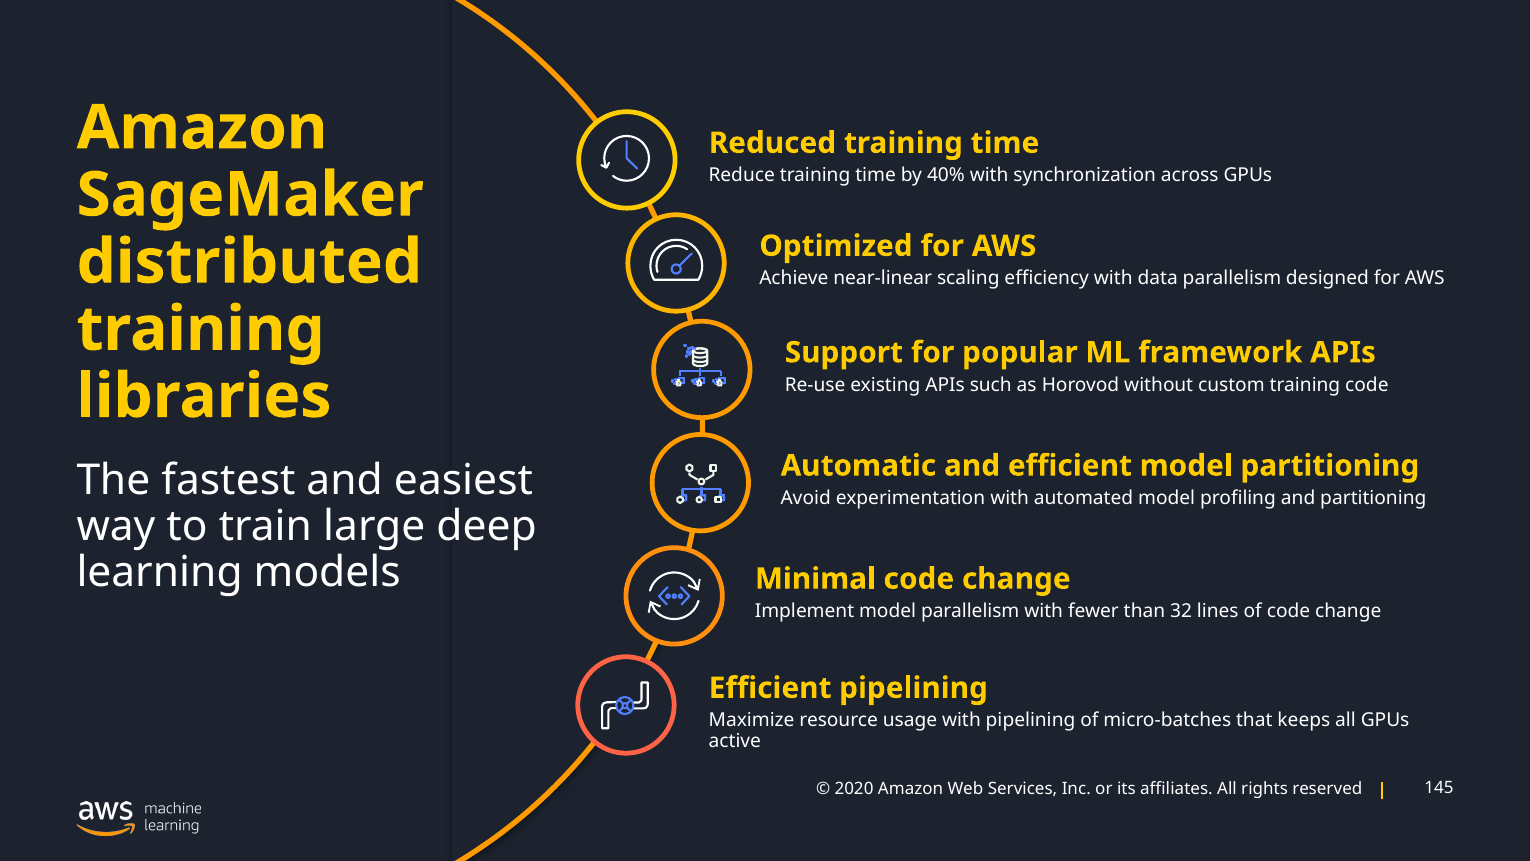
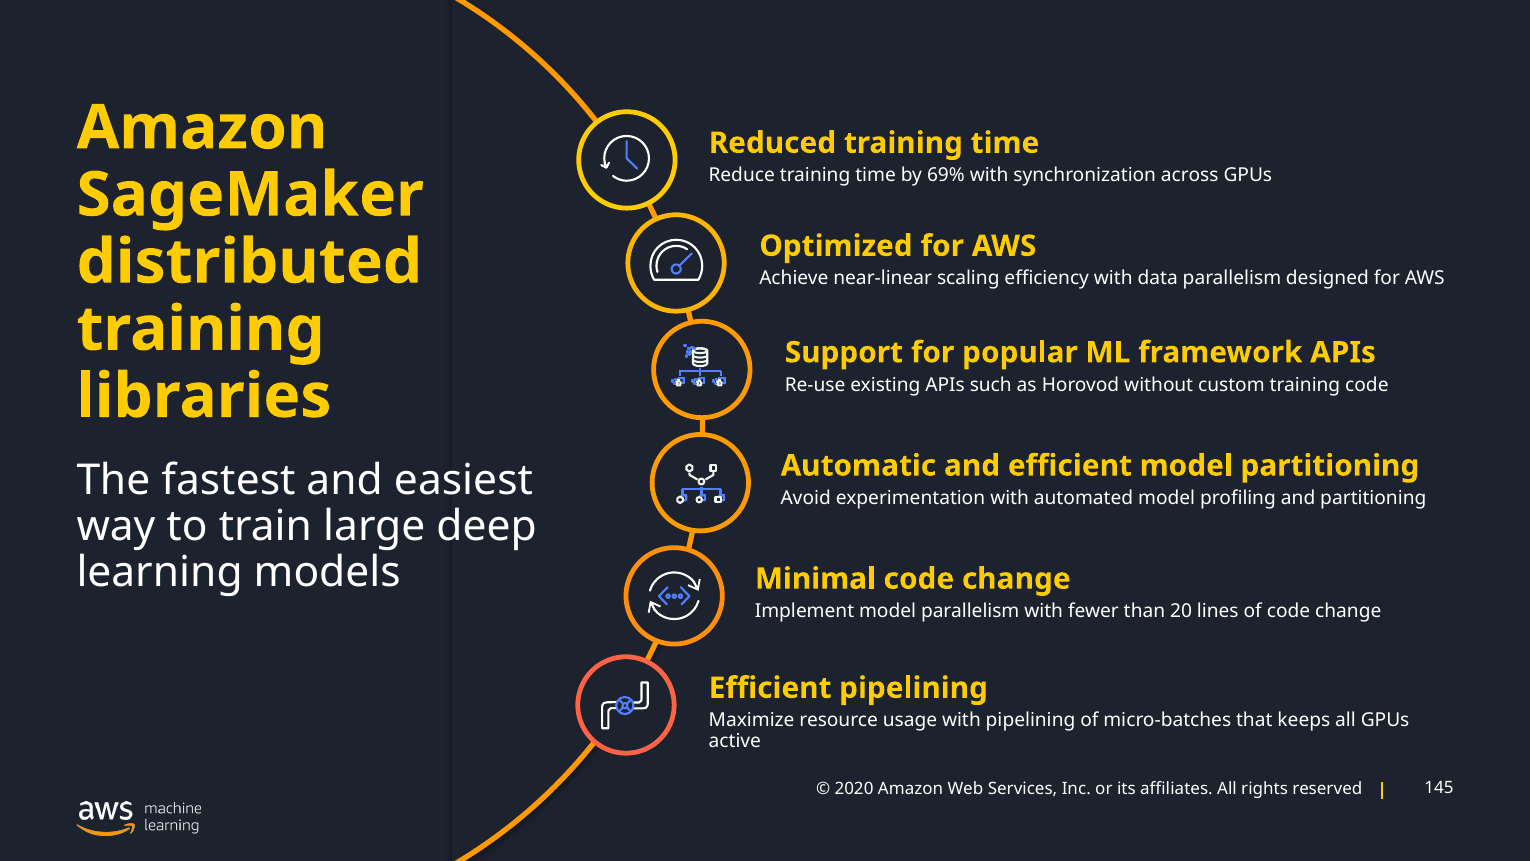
40%: 40% -> 69% (946, 175)
32: 32 -> 20 (1181, 611)
